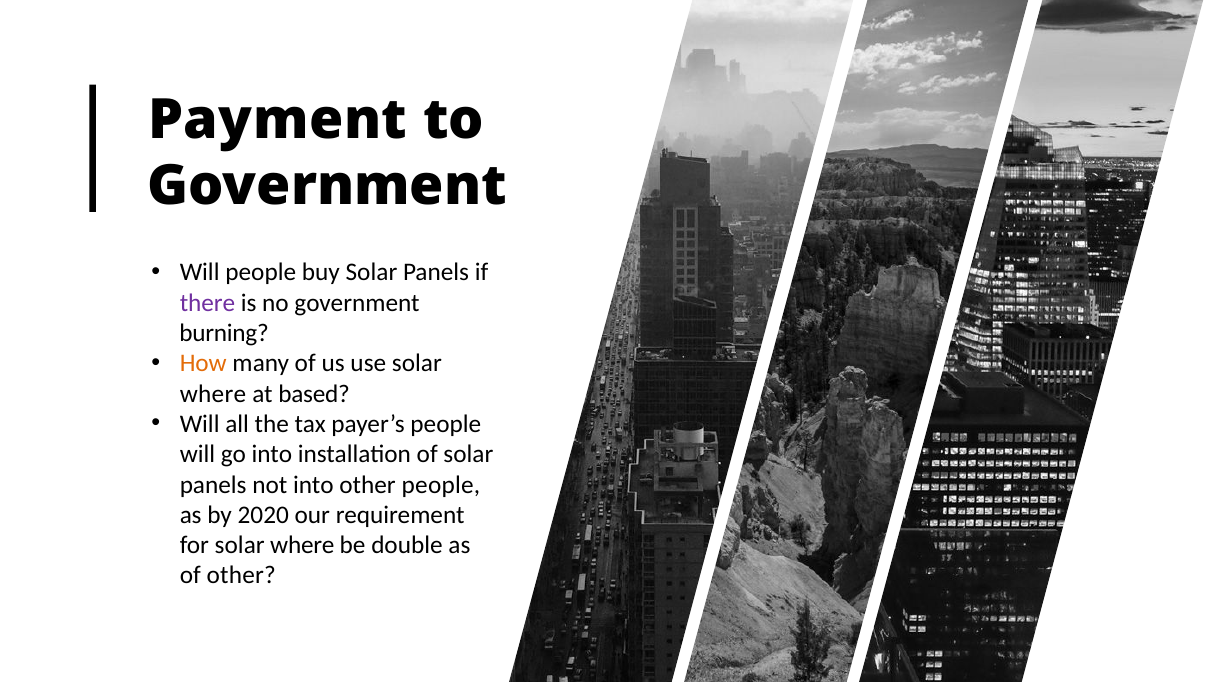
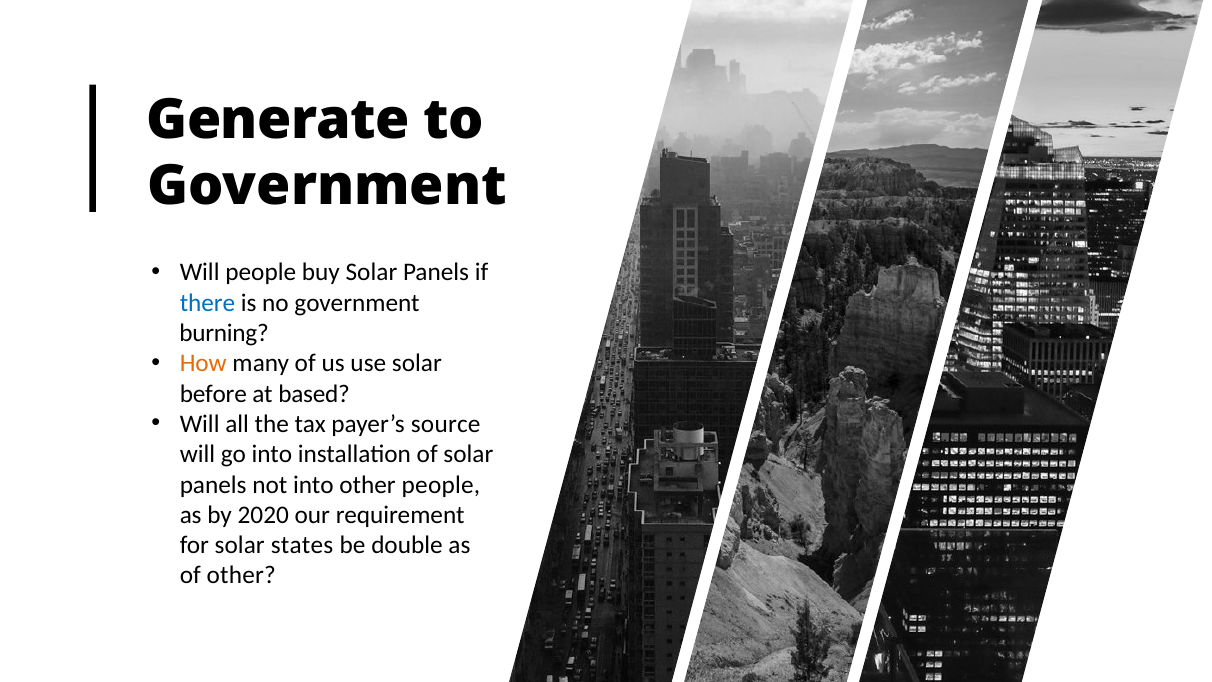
Payment: Payment -> Generate (278, 120)
there colour: purple -> blue (207, 303)
where: where -> before (213, 394)
payer’s people: people -> source (446, 424)
for solar where: where -> states (302, 545)
